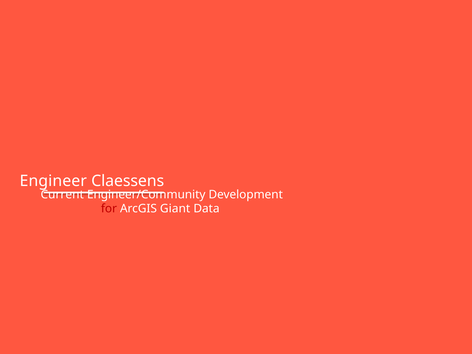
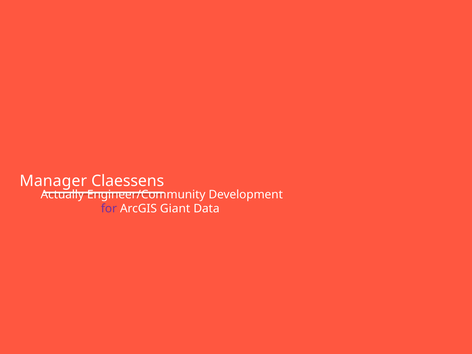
Engineer: Engineer -> Manager (53, 181)
Current: Current -> Actually (62, 195)
for colour: red -> purple (109, 209)
